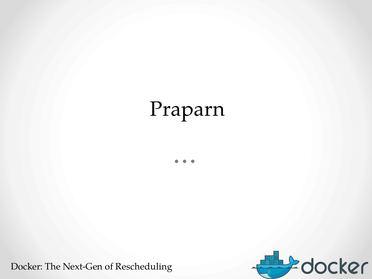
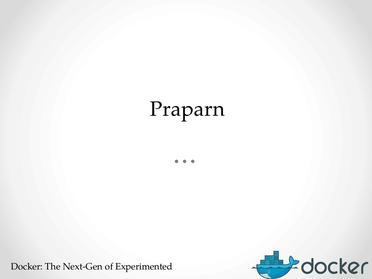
Rescheduling: Rescheduling -> Experimented (144, 267)
